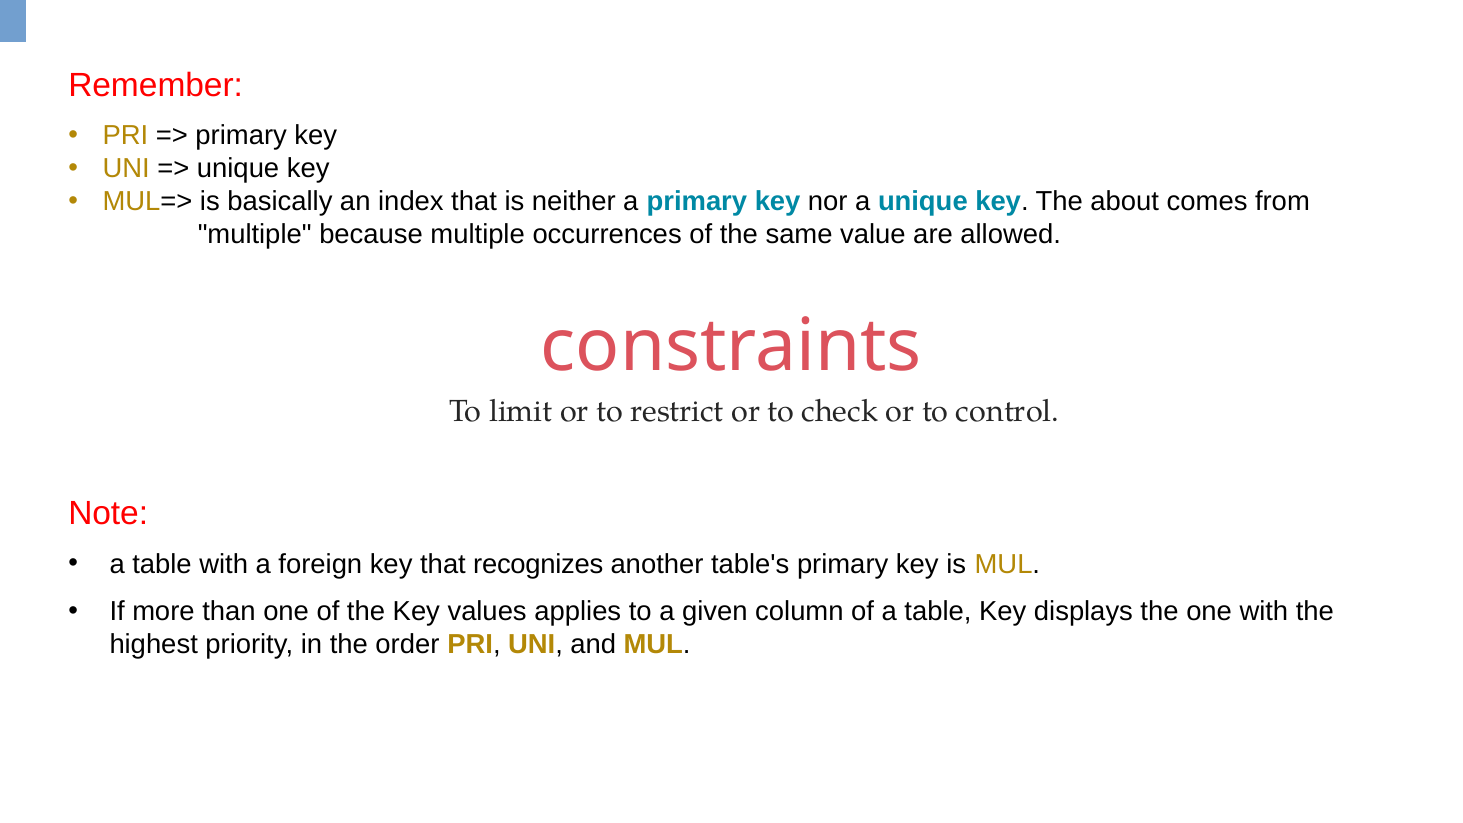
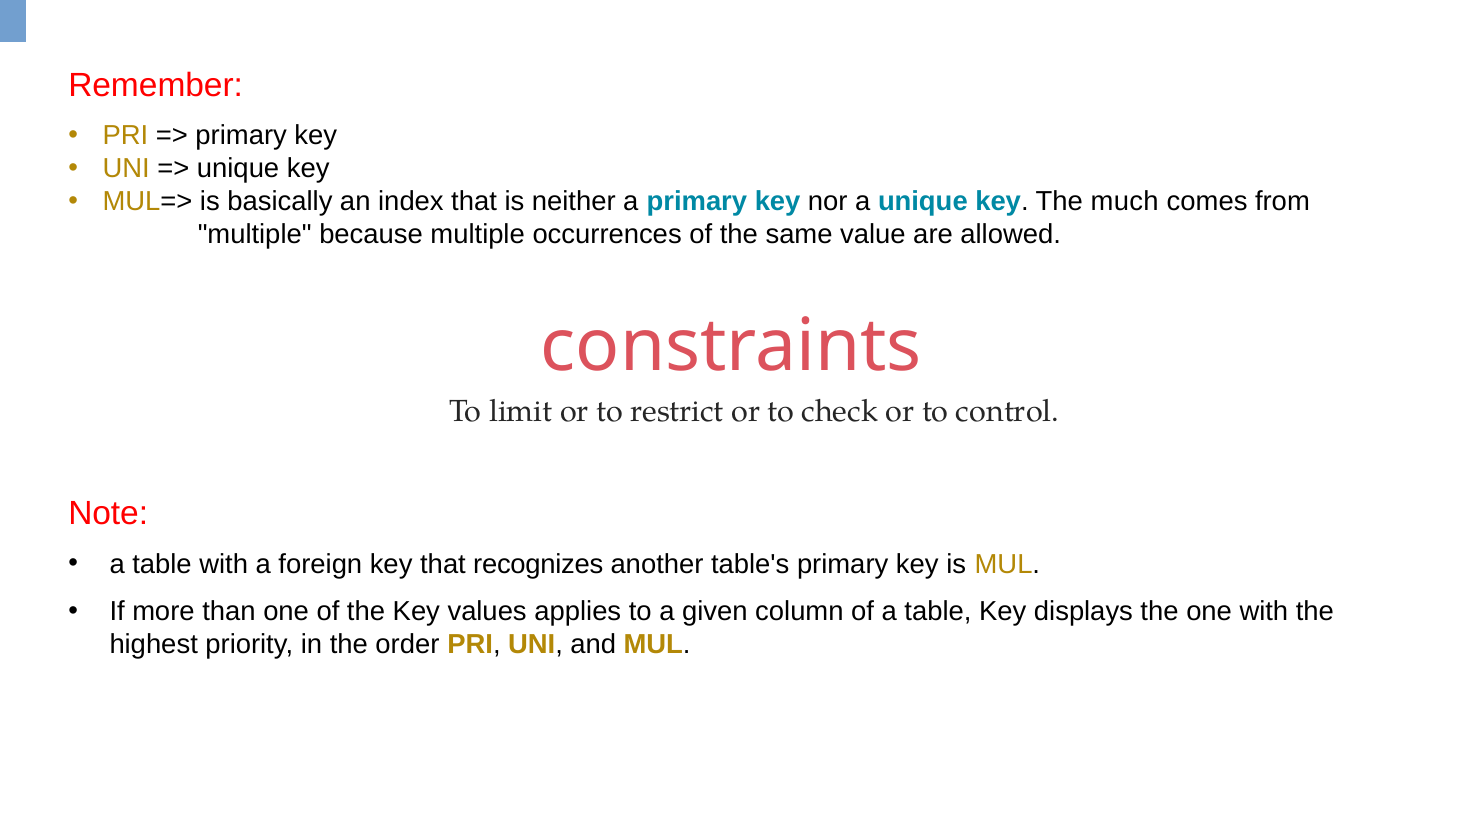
about: about -> much (1125, 202)
